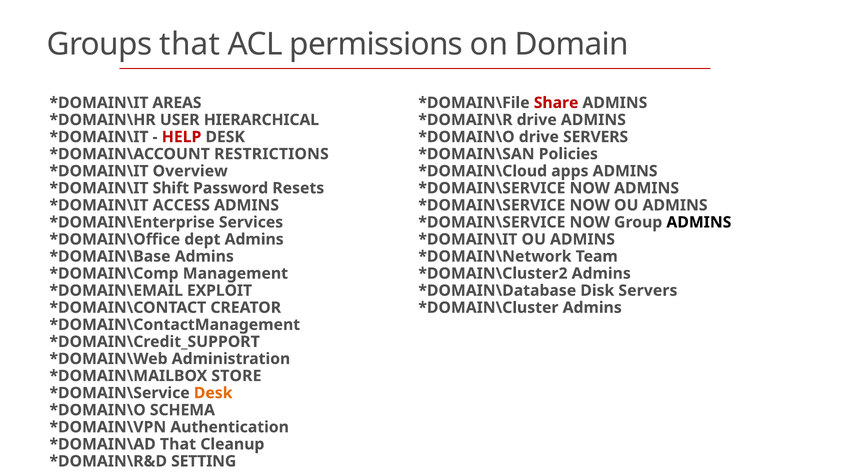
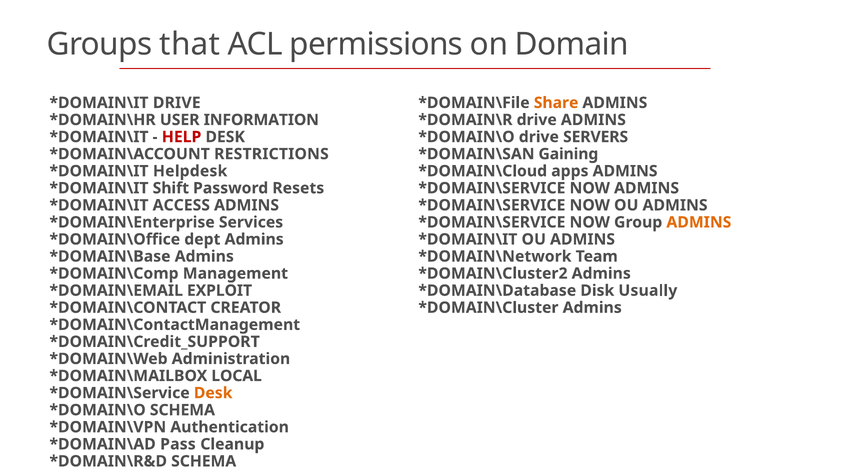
AREAS: AREAS -> DRIVE (177, 103)
Share colour: red -> orange (556, 103)
HIERARCHICAL: HIERARCHICAL -> INFORMATION (261, 120)
Policies: Policies -> Gaining (568, 154)
Overview: Overview -> Helpdesk (190, 171)
ADMINS colour: black -> orange (699, 222)
Disk Servers: Servers -> Usually (648, 290)
STORE: STORE -> LOCAL (237, 376)
That: That -> Pass (178, 444)
SETTING: SETTING -> SCHEMA (204, 461)
